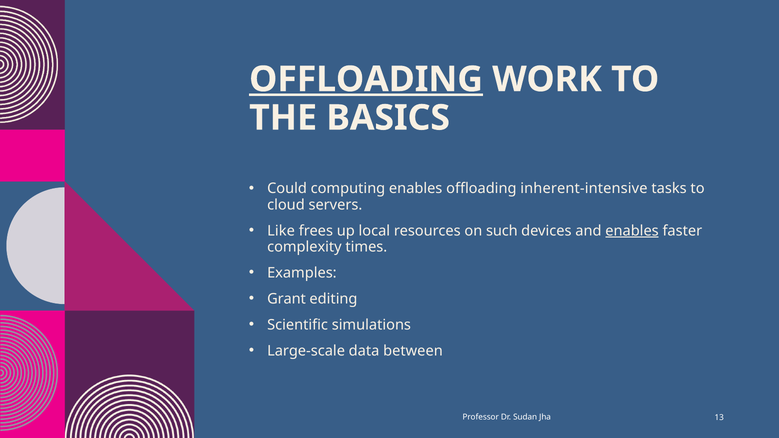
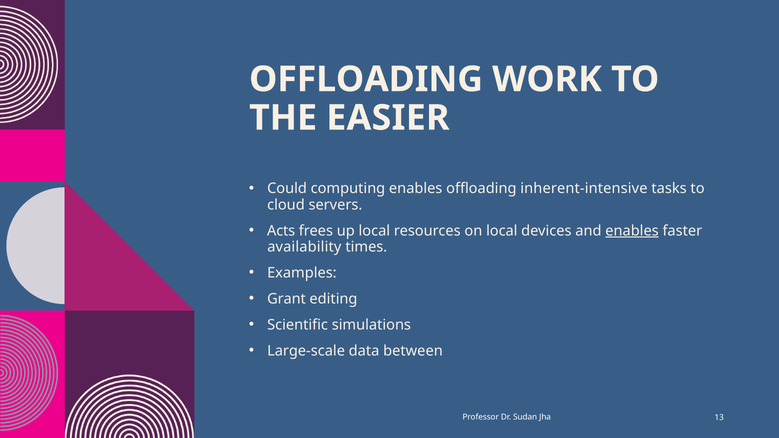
OFFLOADING underline: present -> none (366, 79)
BASICS: BASICS -> EASIER (388, 118)
Like: Like -> Acts (281, 231)
on such: such -> local (502, 231)
complexity: complexity -> availability (304, 247)
